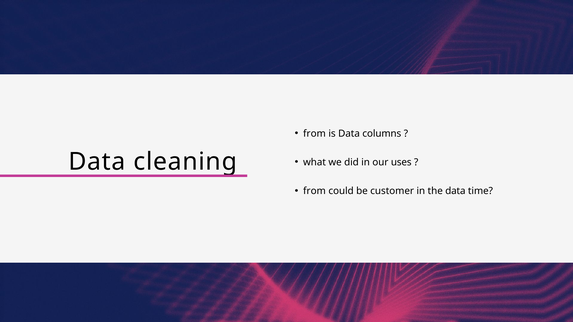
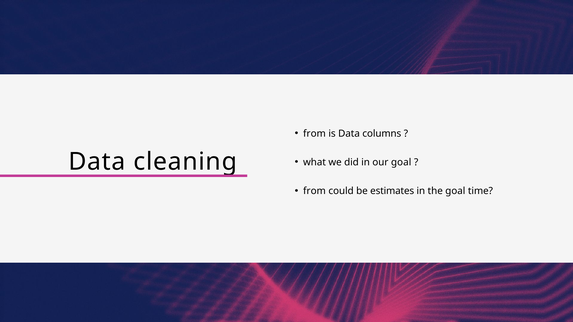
our uses: uses -> goal (401, 162)
customer: customer -> estimates (392, 191)
the data: data -> goal (455, 191)
